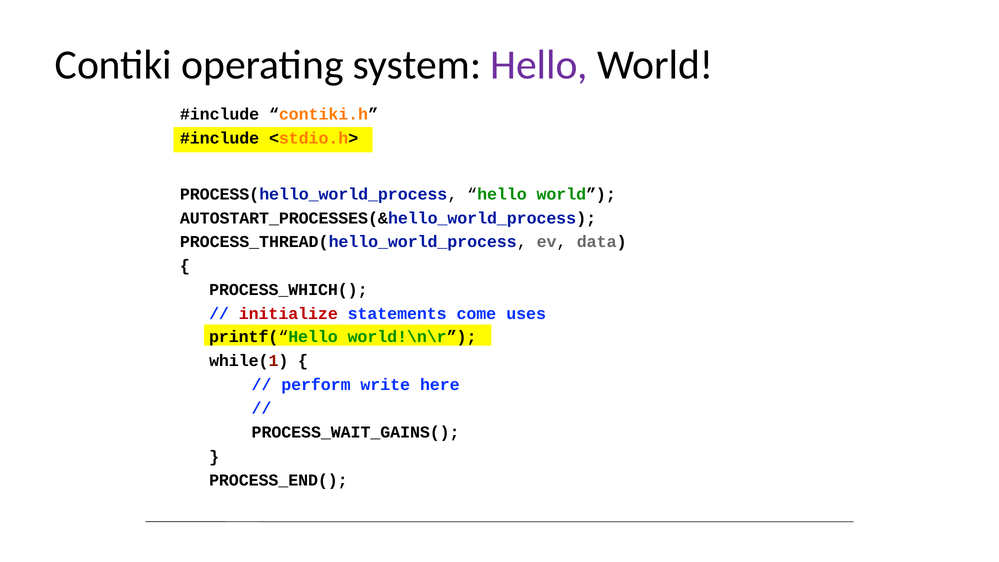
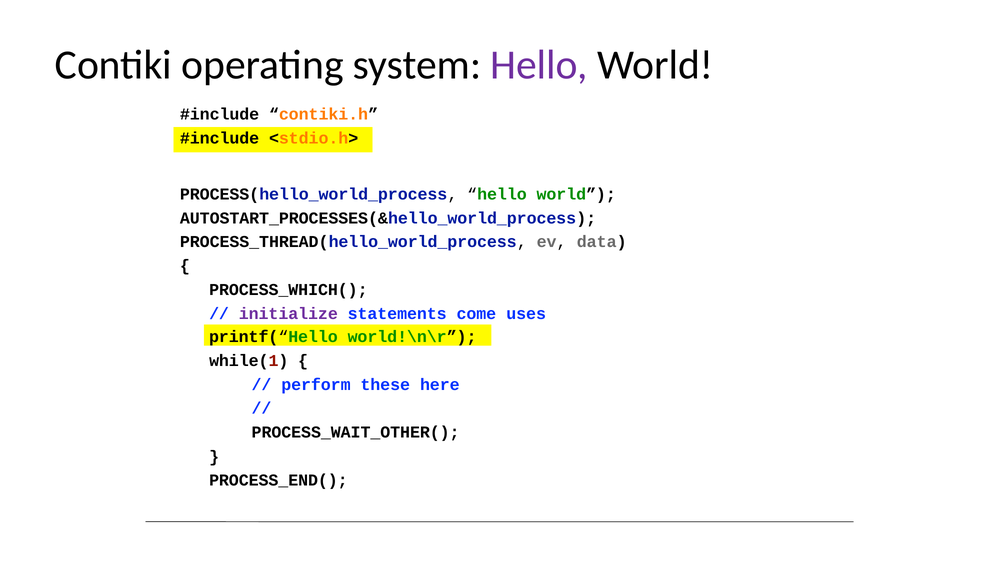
initialize colour: red -> purple (288, 314)
write: write -> these (385, 385)
PROCESS_WAIT_GAINS(: PROCESS_WAIT_GAINS( -> PROCESS_WAIT_OTHER( (356, 432)
